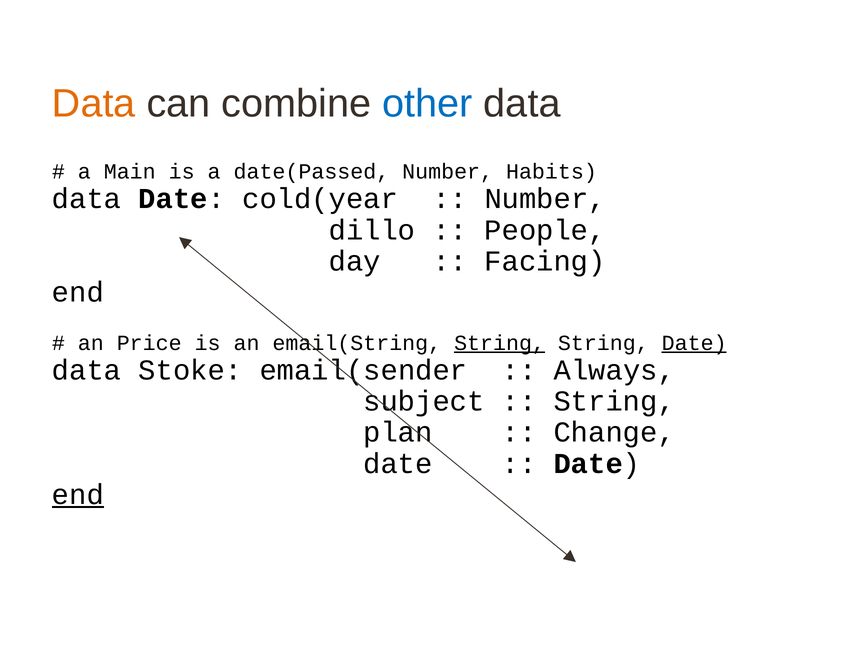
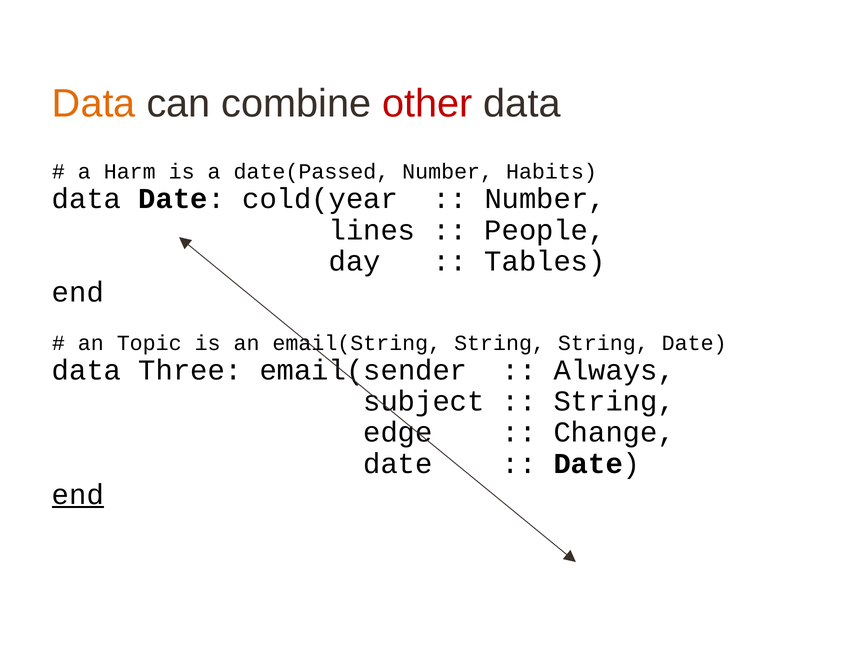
other colour: blue -> red (427, 104)
Main: Main -> Harm (130, 172)
dillo: dillo -> lines (372, 230)
Facing: Facing -> Tables (545, 261)
Price: Price -> Topic (149, 343)
String underline: present -> none (500, 343)
Date underline: present -> none (694, 343)
Stoke: Stoke -> Three (190, 370)
plan: plan -> edge (398, 432)
